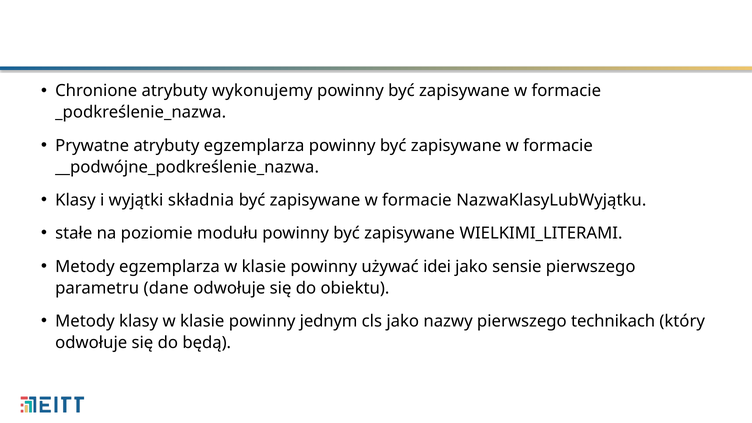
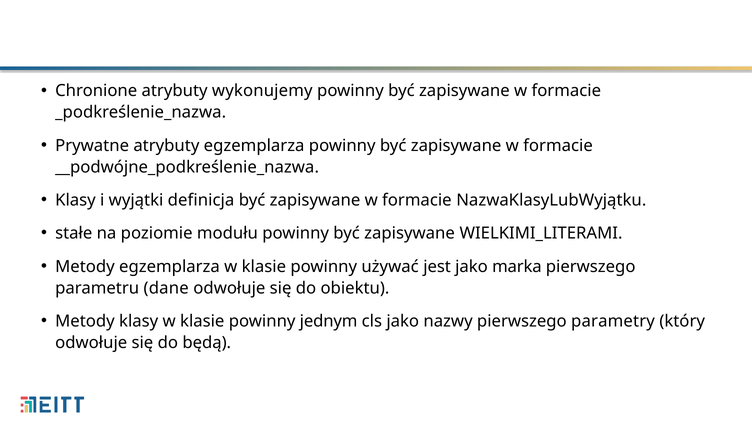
składnia: składnia -> definicja (201, 200)
idei: idei -> jest (437, 267)
sensie: sensie -> marka (517, 267)
technikach: technikach -> parametry (613, 321)
